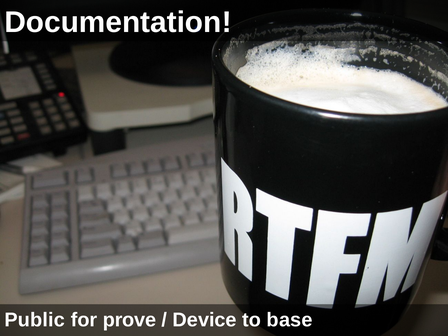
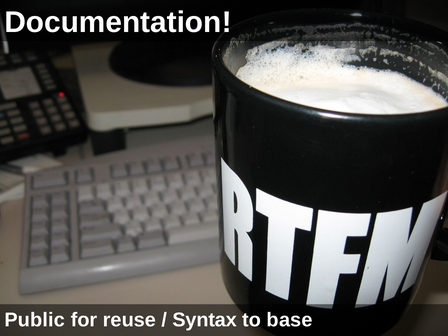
prove: prove -> reuse (129, 320)
Device: Device -> Syntax (205, 320)
